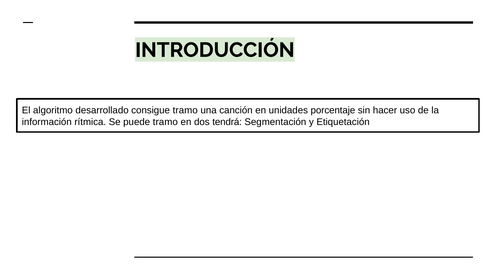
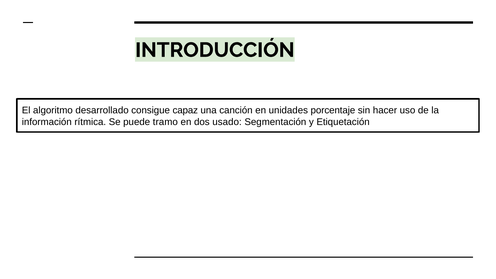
consigue tramo: tramo -> capaz (185, 110)
tendrá: tendrá -> usado (227, 122)
